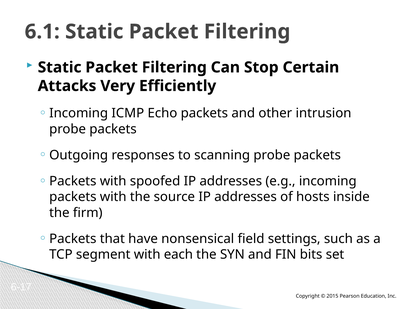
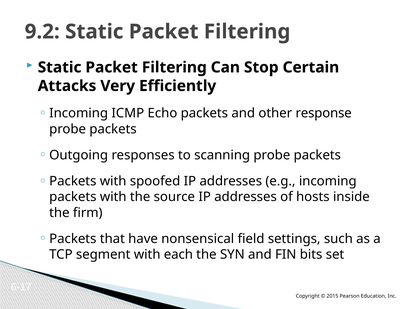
6.1: 6.1 -> 9.2 (42, 32)
intrusion: intrusion -> response (324, 113)
